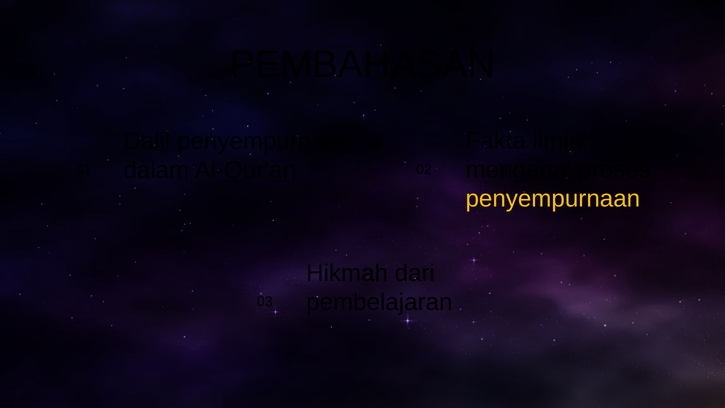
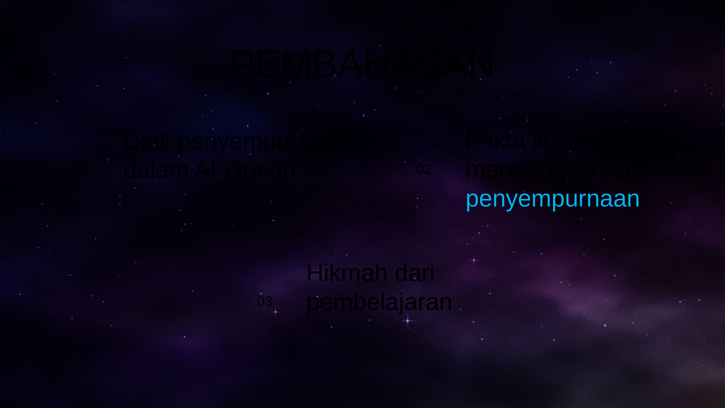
penyempurnaan colour: yellow -> light blue (553, 199)
